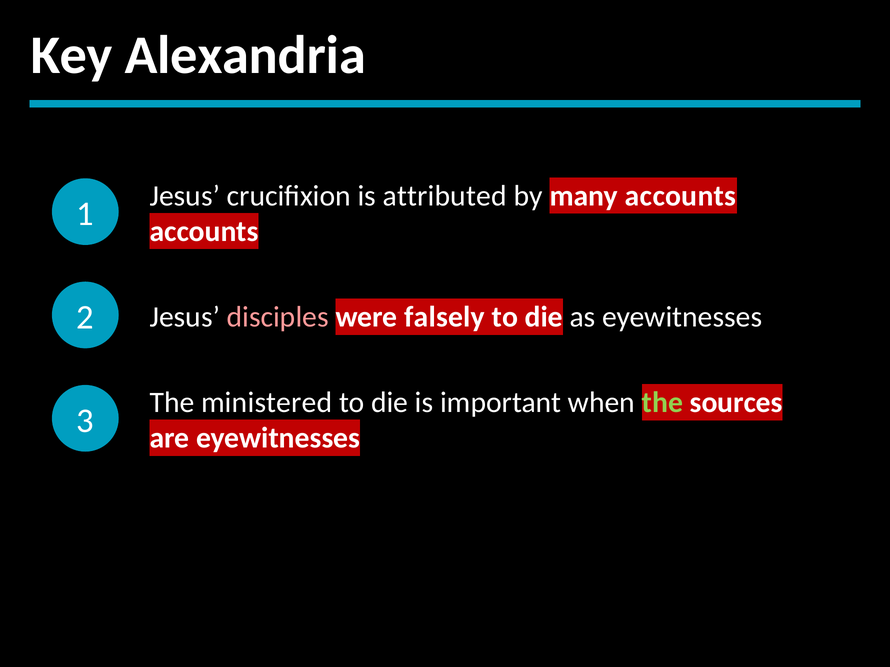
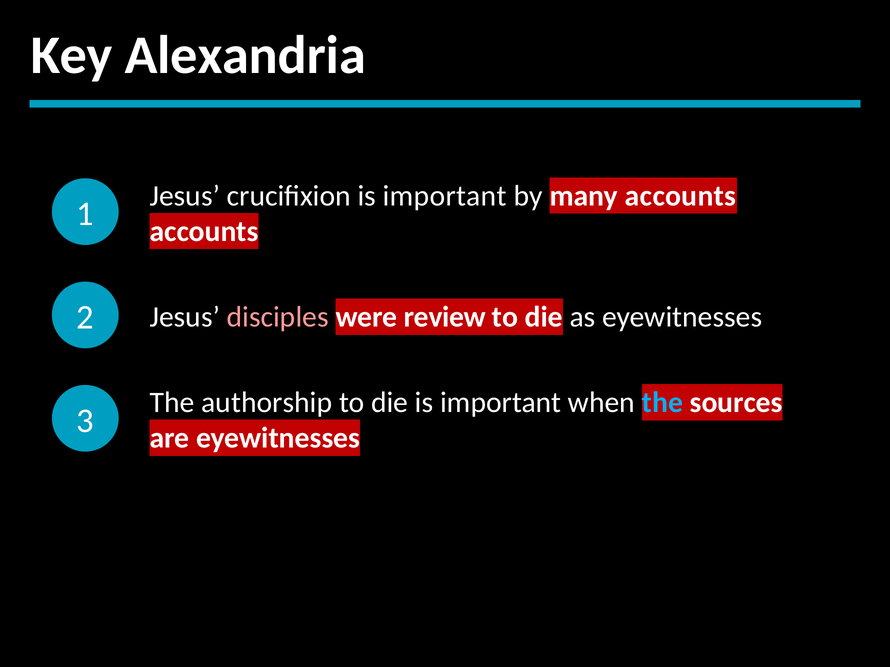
crucifixion is attributed: attributed -> important (445, 196)
falsely: falsely -> review (445, 317)
ministered: ministered -> authorship (267, 403)
the colour: light green -> light blue (663, 403)
